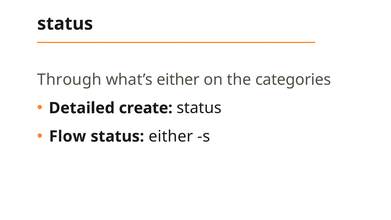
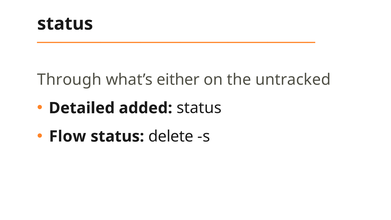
categories: categories -> untracked (293, 80)
create: create -> added (146, 108)
status either: either -> delete (171, 136)
